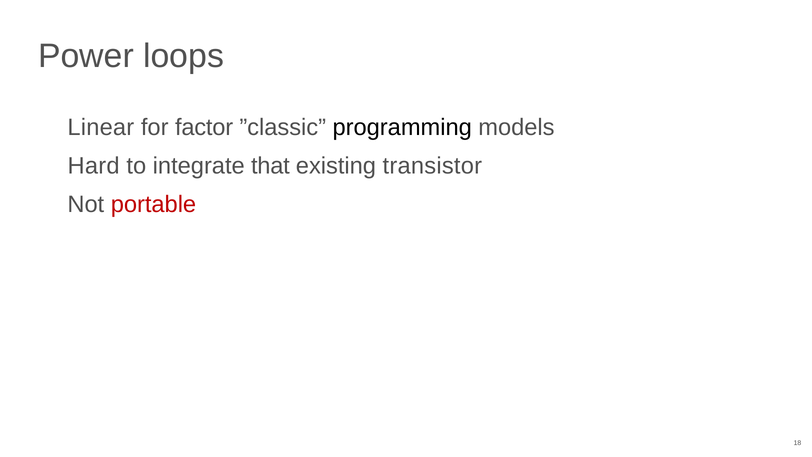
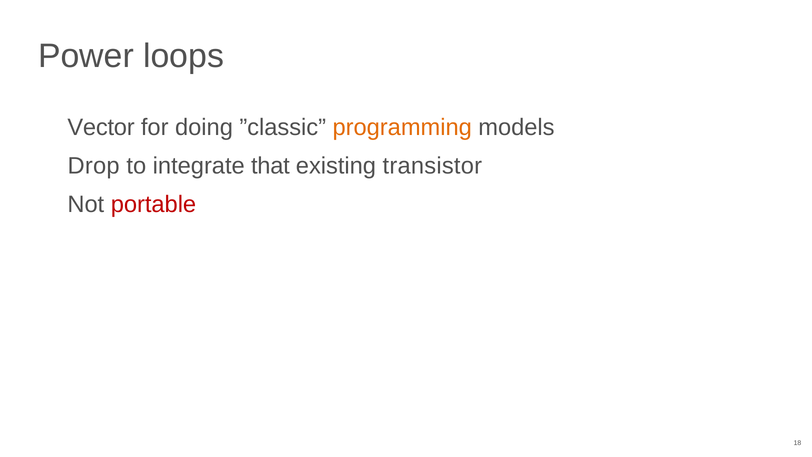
Linear: Linear -> Vector (101, 127)
factor: factor -> doing (204, 127)
programming colour: black -> orange (402, 127)
Hard: Hard -> Drop (94, 166)
